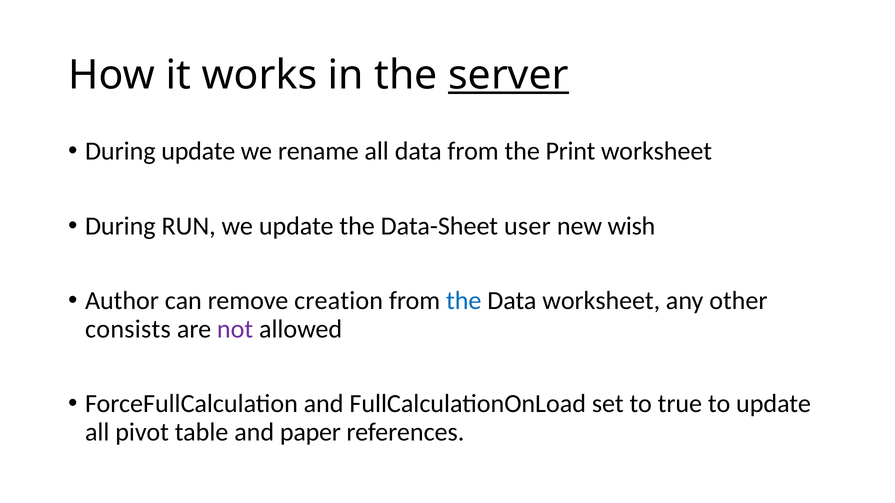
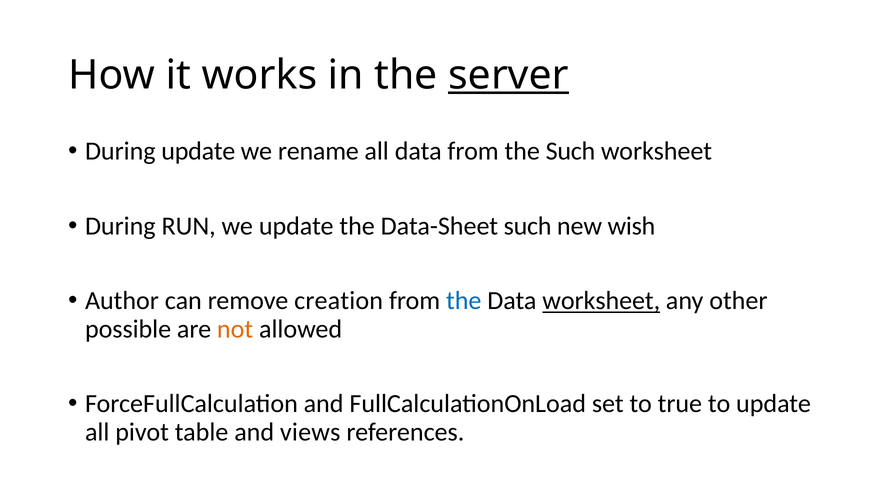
the Print: Print -> Such (570, 151)
Data-Sheet user: user -> such (528, 226)
worksheet underline: none -> present (601, 301)
consists: consists -> possible (128, 329)
not colour: purple -> orange (235, 329)
paper: paper -> views (310, 432)
